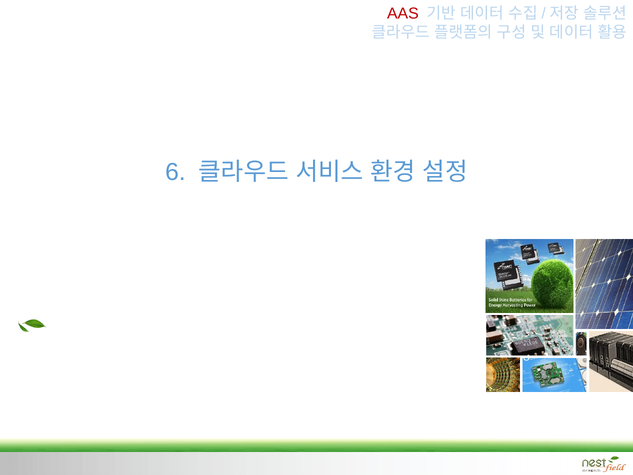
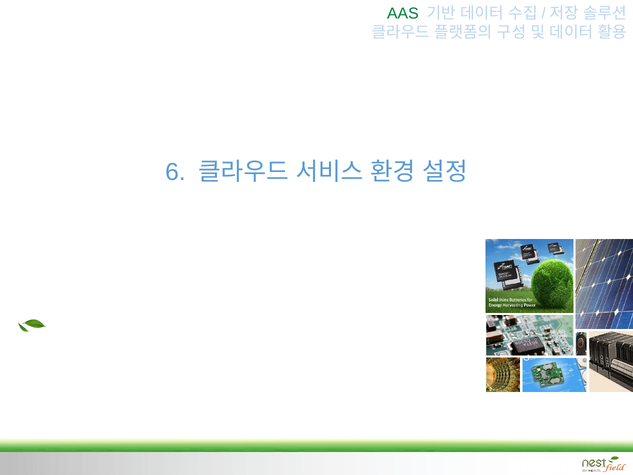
AAS colour: red -> green (403, 14)
